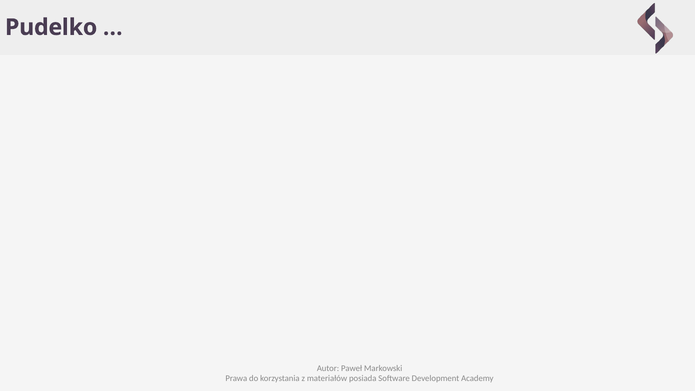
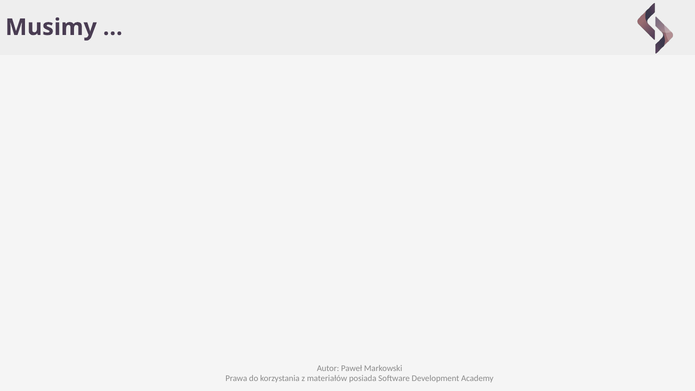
Pudelko: Pudelko -> Musimy (51, 27)
